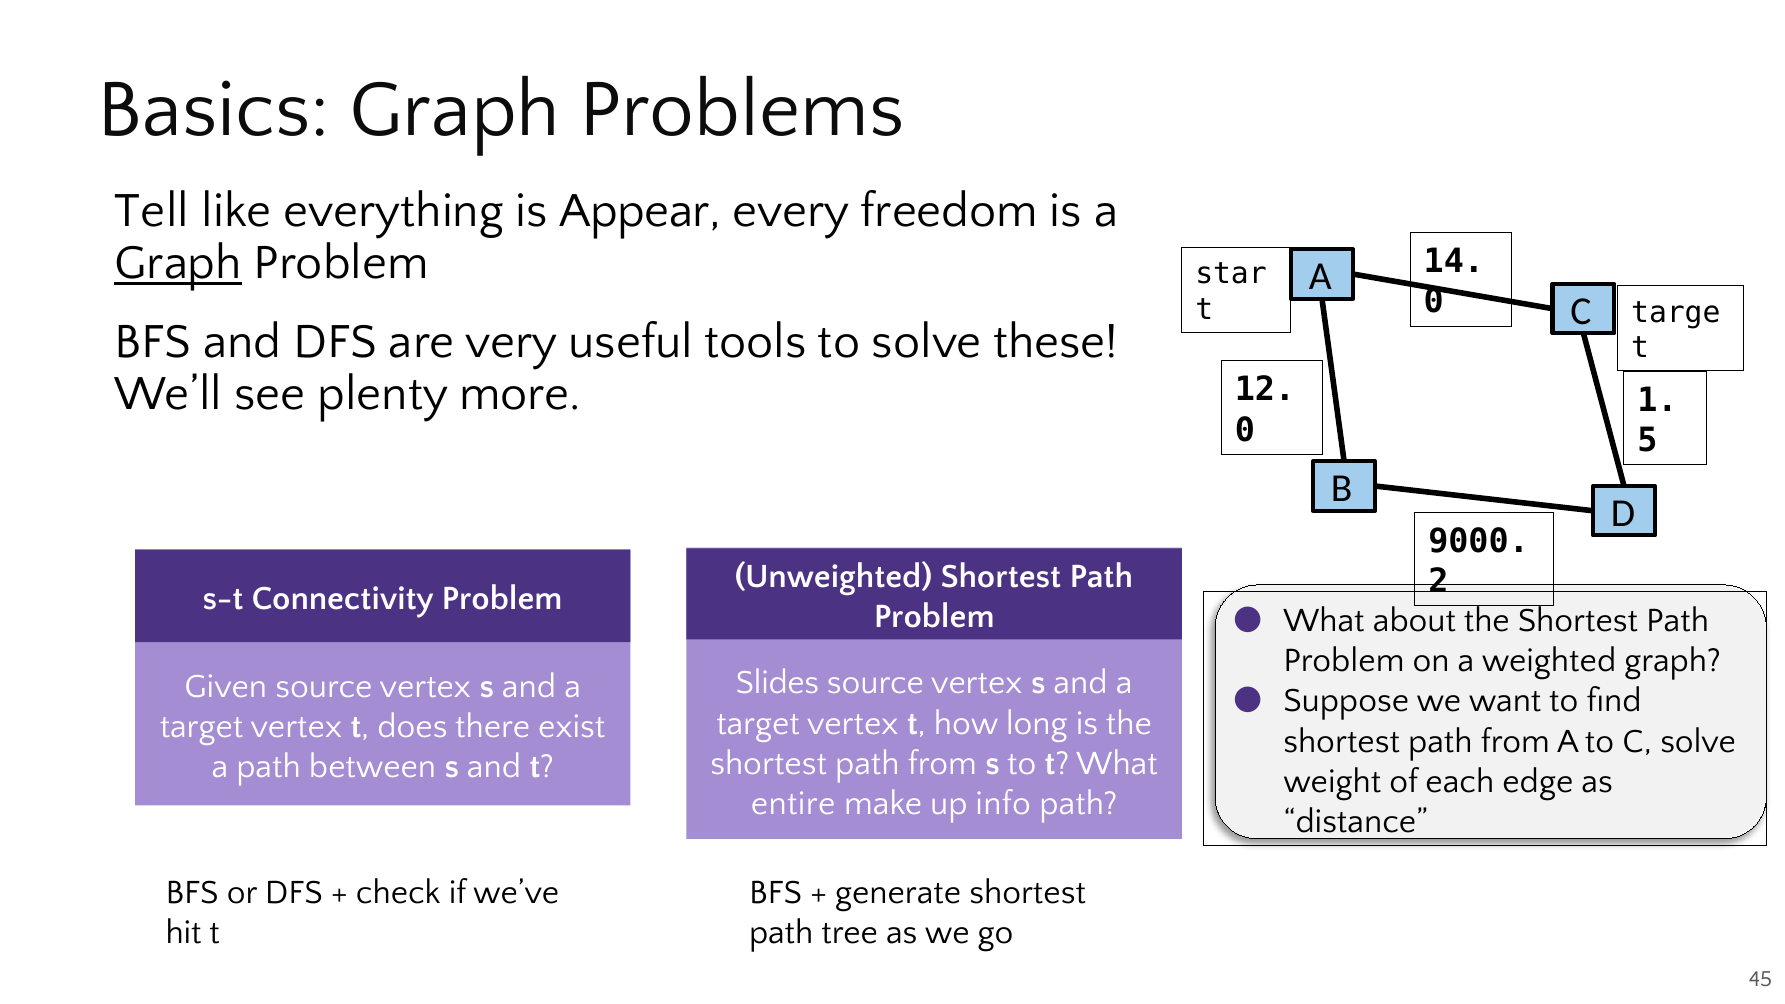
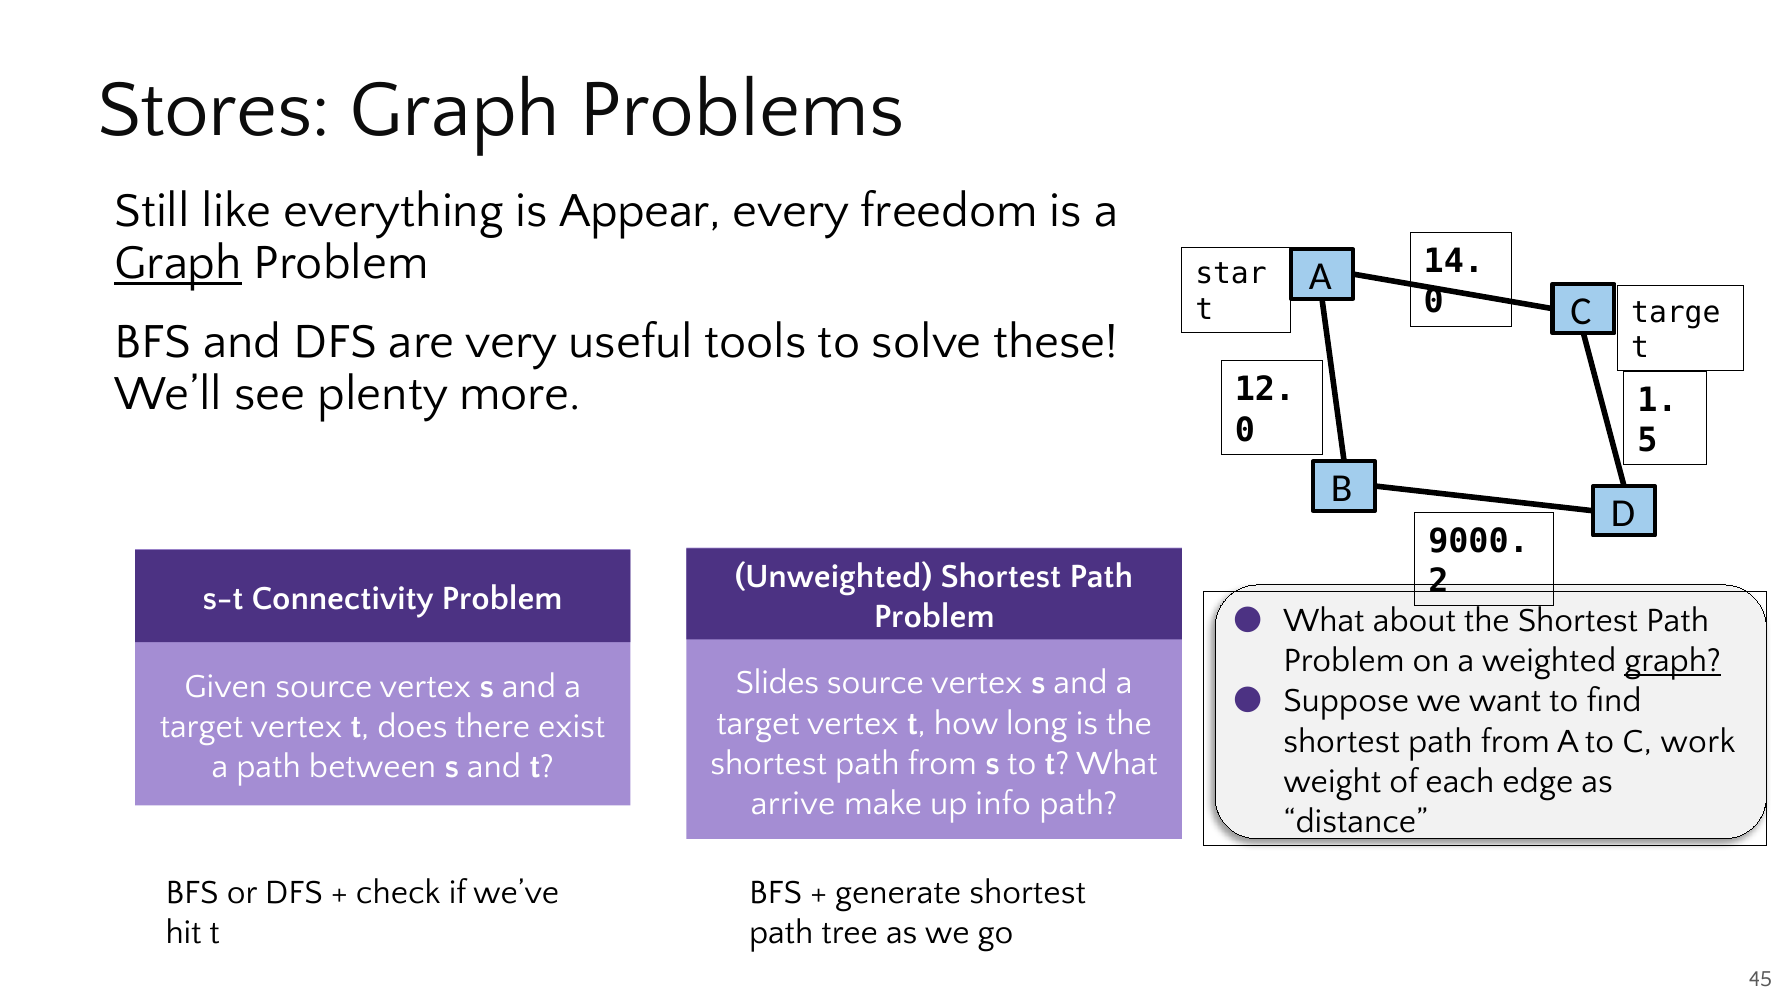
Basics: Basics -> Stores (214, 109)
Tell: Tell -> Still (152, 211)
graph underline: none -> present (1673, 661)
C solve: solve -> work (1698, 741)
entire: entire -> arrive (793, 803)
